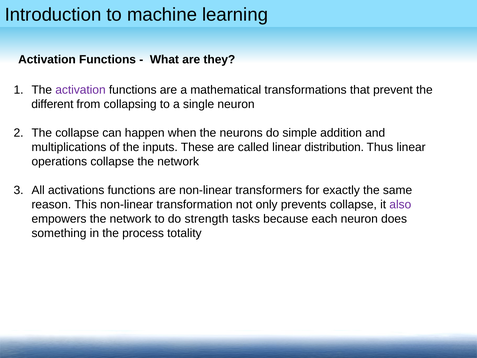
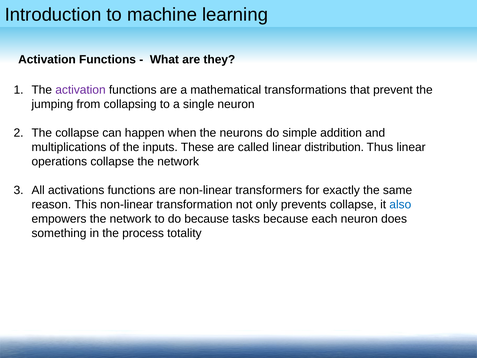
different: different -> jumping (52, 104)
also colour: purple -> blue (400, 204)
do strength: strength -> because (207, 219)
